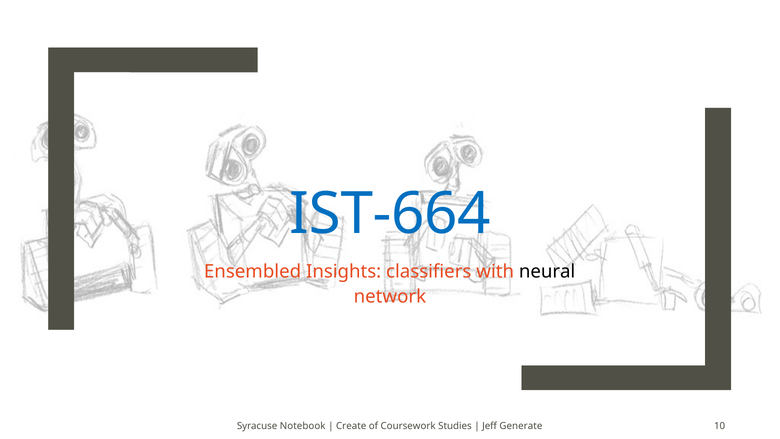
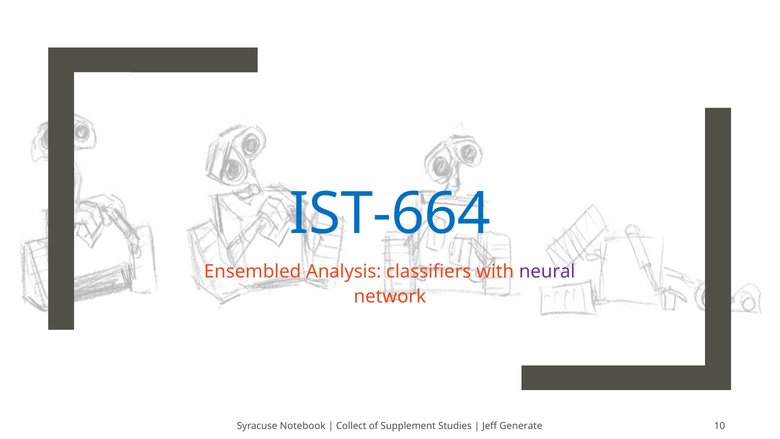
Insights: Insights -> Analysis (344, 271)
neural colour: black -> purple (547, 271)
Create: Create -> Collect (351, 426)
Coursework: Coursework -> Supplement (408, 426)
